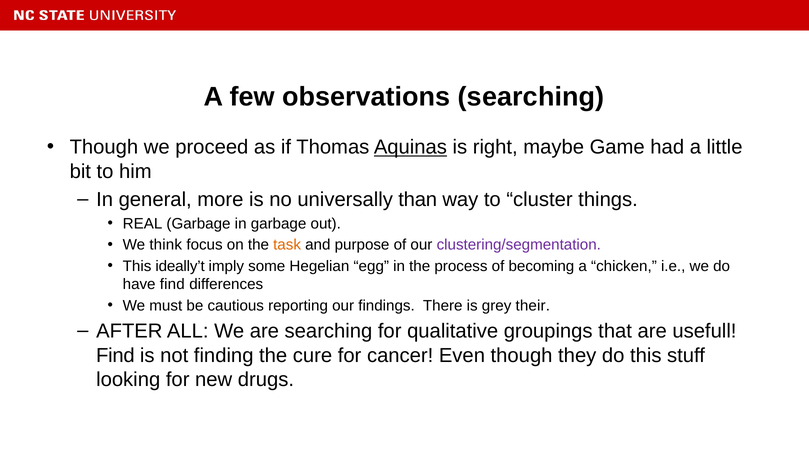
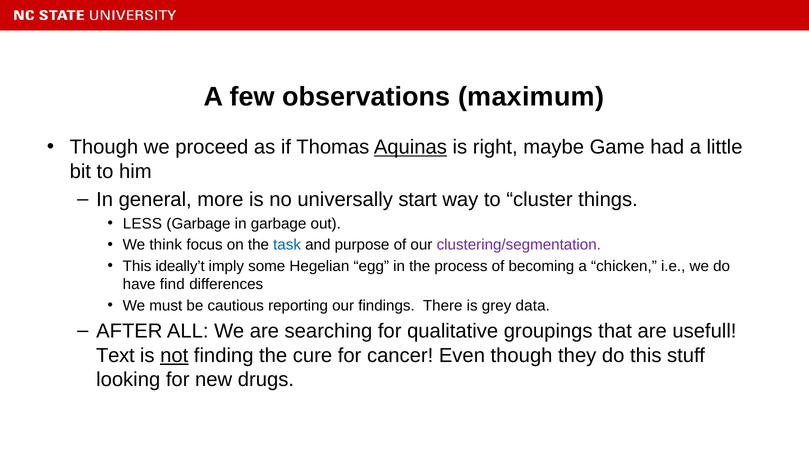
observations searching: searching -> maximum (531, 97)
than: than -> start (418, 200)
REAL: REAL -> LESS (142, 224)
task colour: orange -> blue (287, 245)
their: their -> data (533, 306)
Find: Find -> Text (115, 356)
not underline: none -> present (174, 356)
